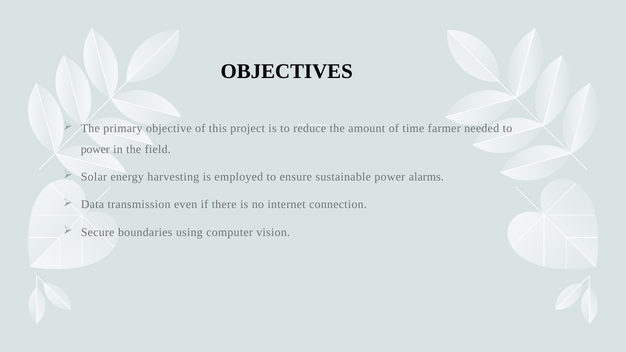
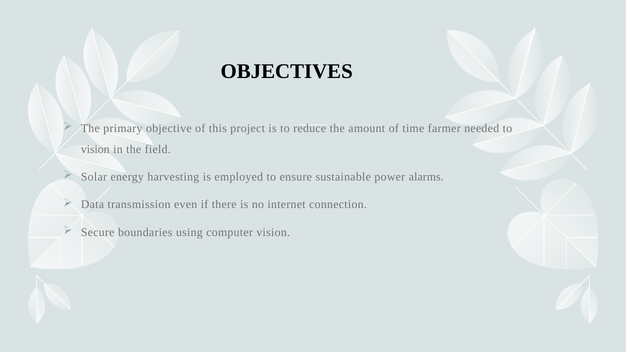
power: power -> vision (95, 149)
